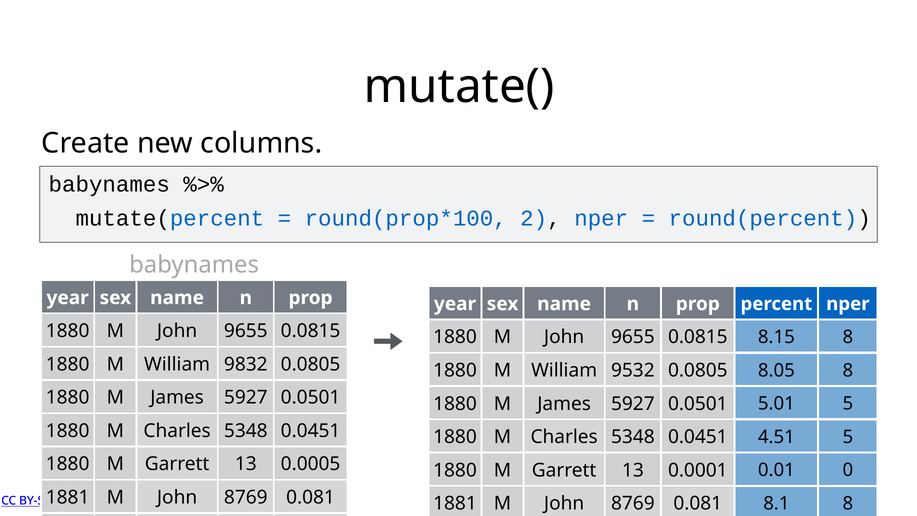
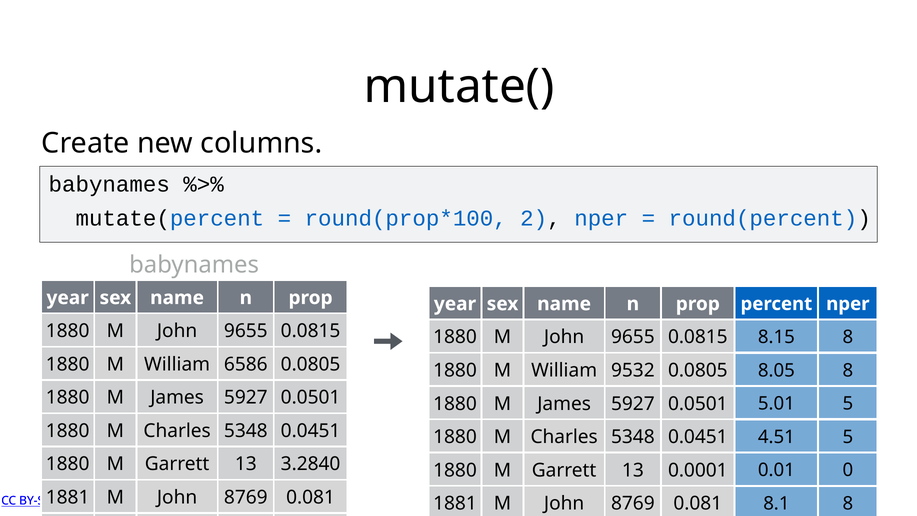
9832: 9832 -> 6586 (246, 364)
0.0005: 0.0005 -> 3.2840 (311, 464)
